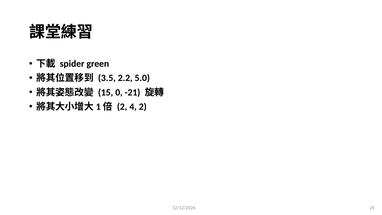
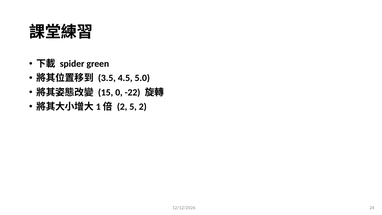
2.2: 2.2 -> 4.5 (125, 78)
-21: -21 -> -22 (132, 92)
4: 4 -> 5 (133, 107)
